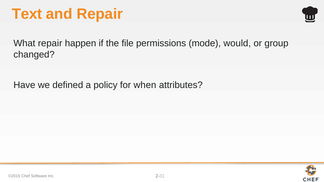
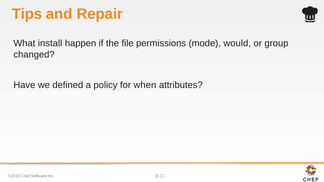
Text: Text -> Tips (27, 14)
What repair: repair -> install (50, 43)
